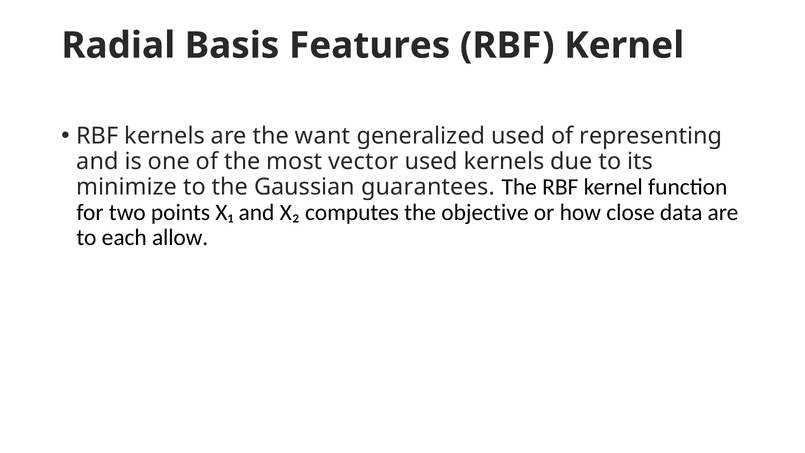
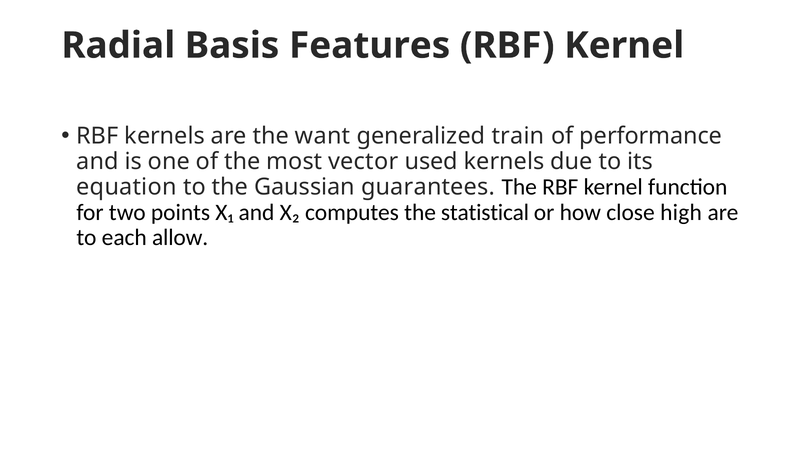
generalized used: used -> train (518, 136)
representing: representing -> performance (651, 136)
minimize: minimize -> equation (127, 187)
objective: objective -> statistical (485, 212)
data: data -> high (681, 212)
